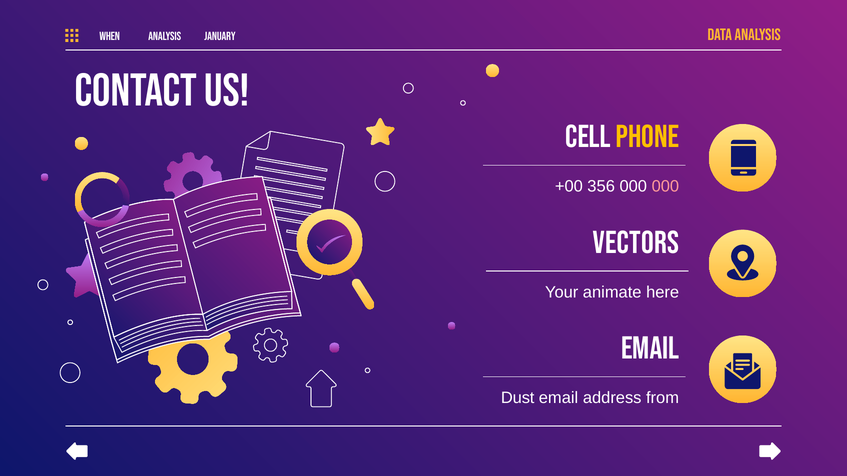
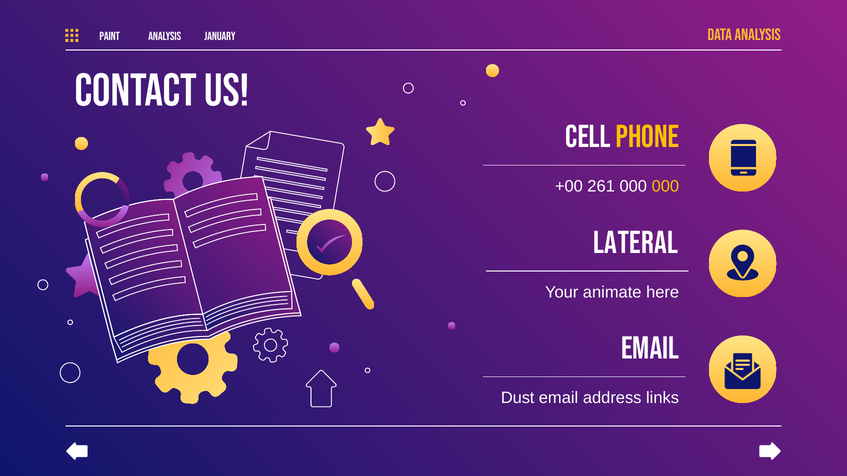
WHEN: WHEN -> PAINT (110, 36)
356: 356 -> 261 (601, 187)
000 colour: pink -> yellow (665, 187)
VECTORS: VECTORS -> LATERAL (636, 243)
from: from -> links (663, 398)
